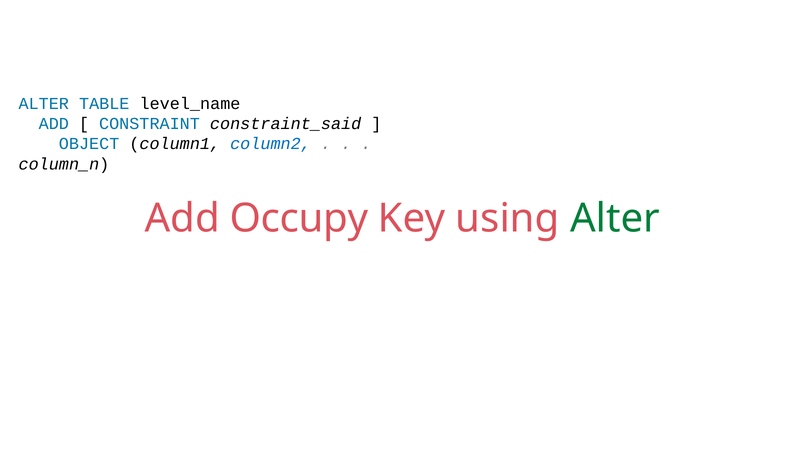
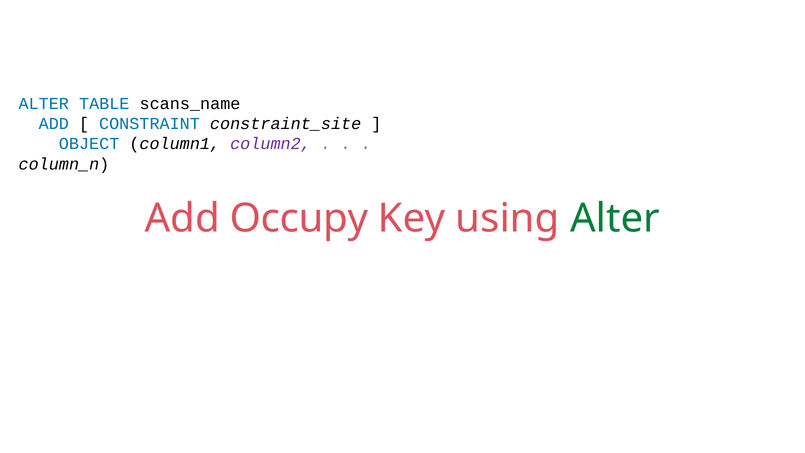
level_name: level_name -> scans_name (190, 104)
constraint_said: constraint_said -> constraint_site (286, 124)
column2 colour: blue -> purple (271, 144)
